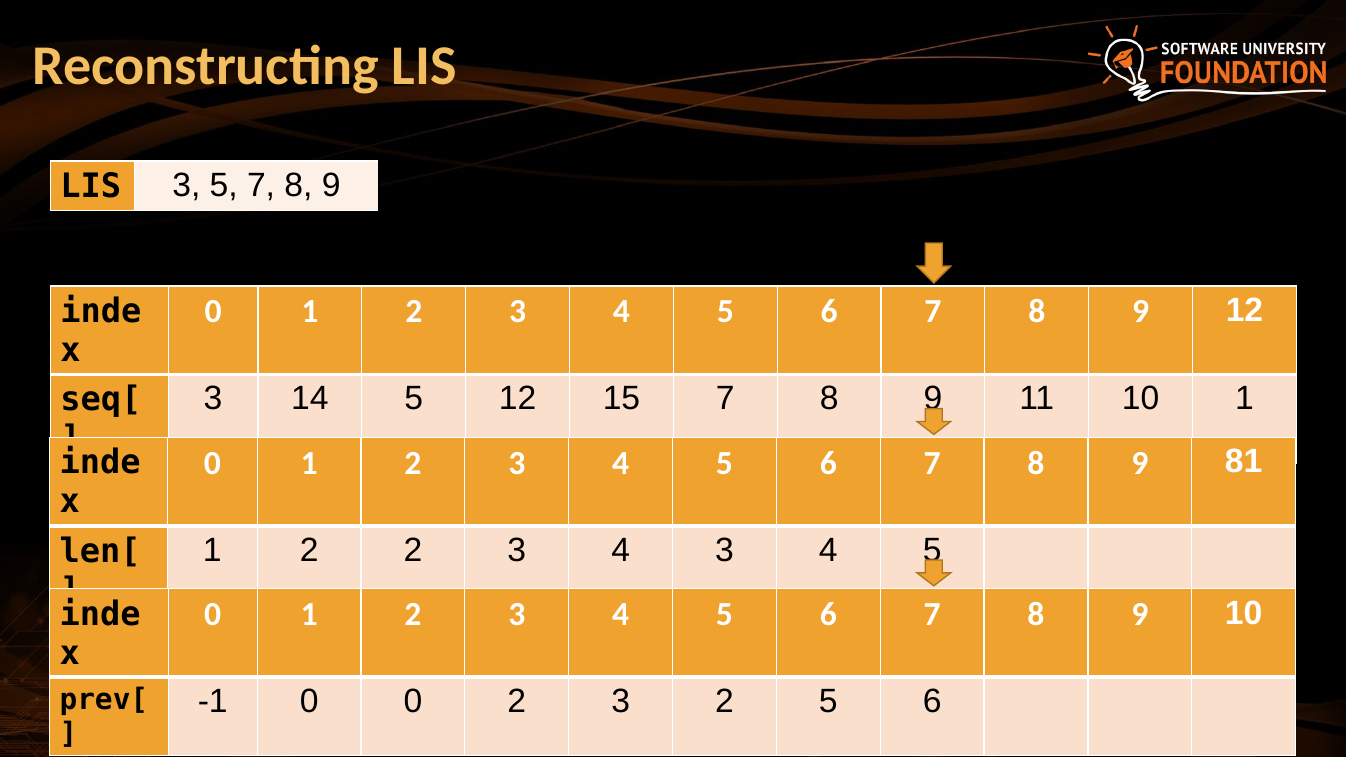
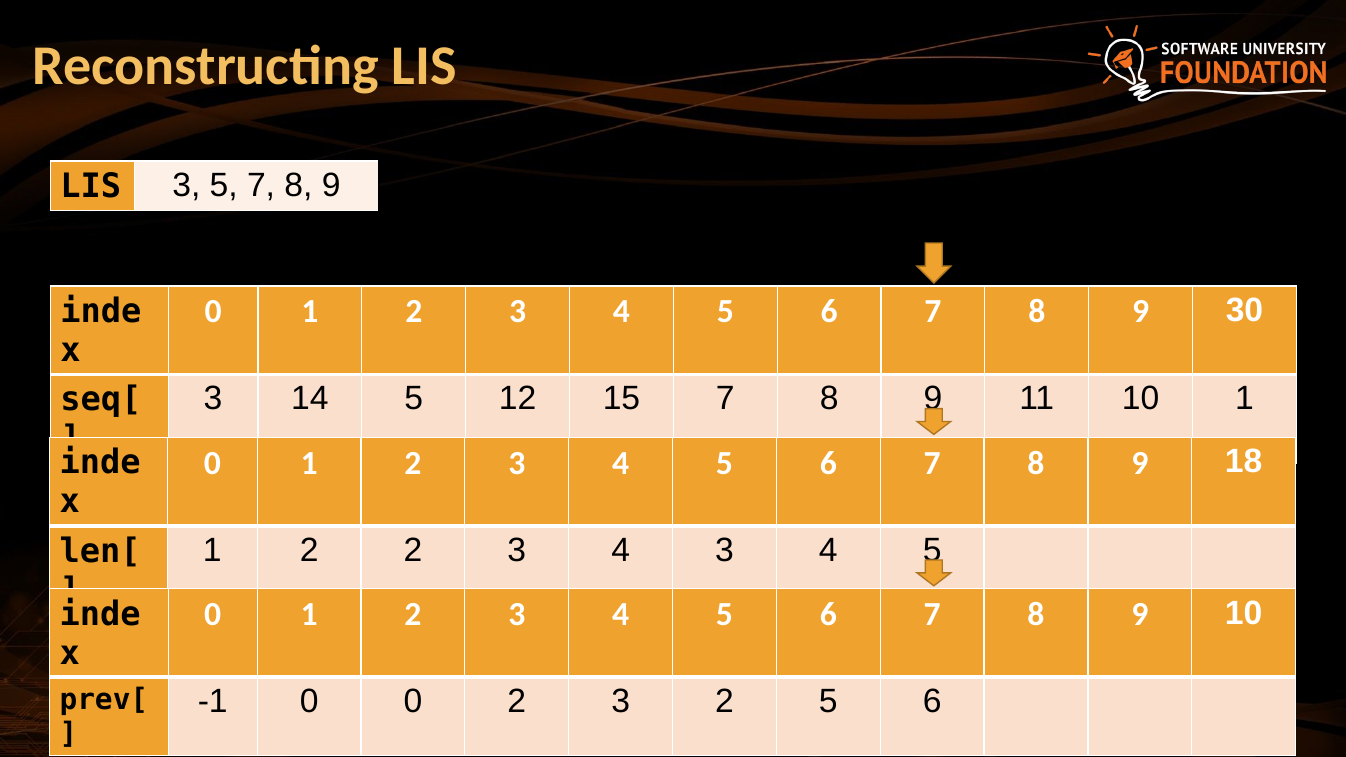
9 12: 12 -> 30 (1244, 311)
81: 81 -> 18 (1244, 462)
